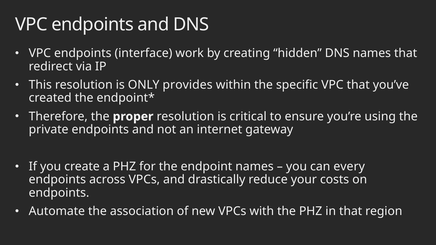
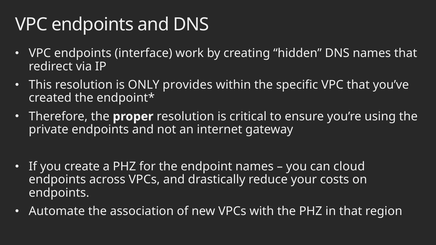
every: every -> cloud (349, 167)
